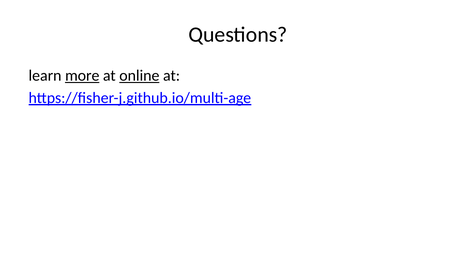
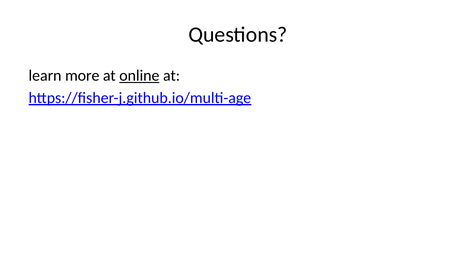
more underline: present -> none (82, 75)
